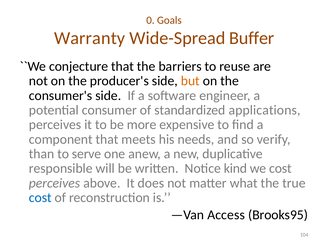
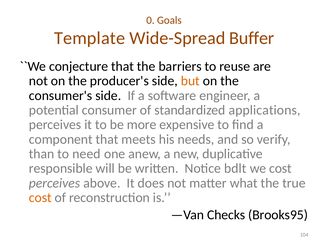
Warranty: Warranty -> Template (90, 38)
serve: serve -> need (86, 154)
kind: kind -> bdlt (235, 168)
cost colour: blue -> orange (40, 198)
Access: Access -> Checks (226, 215)
